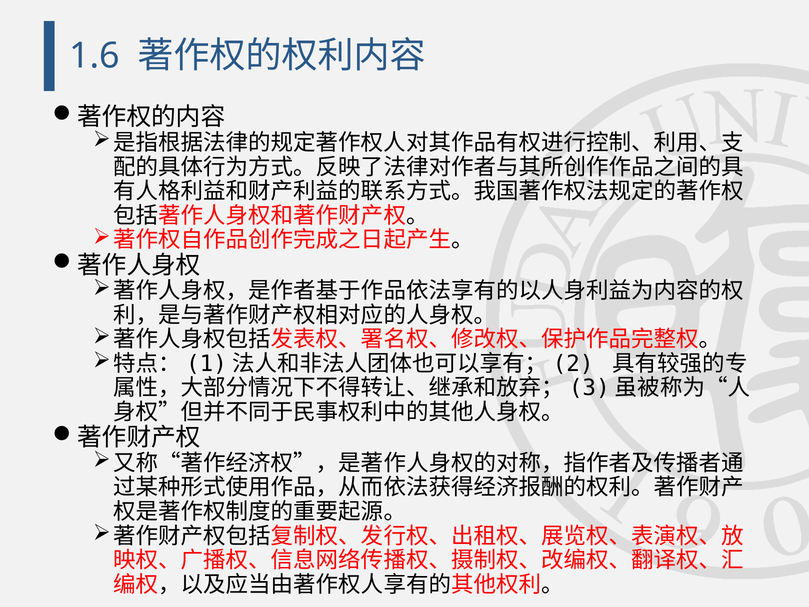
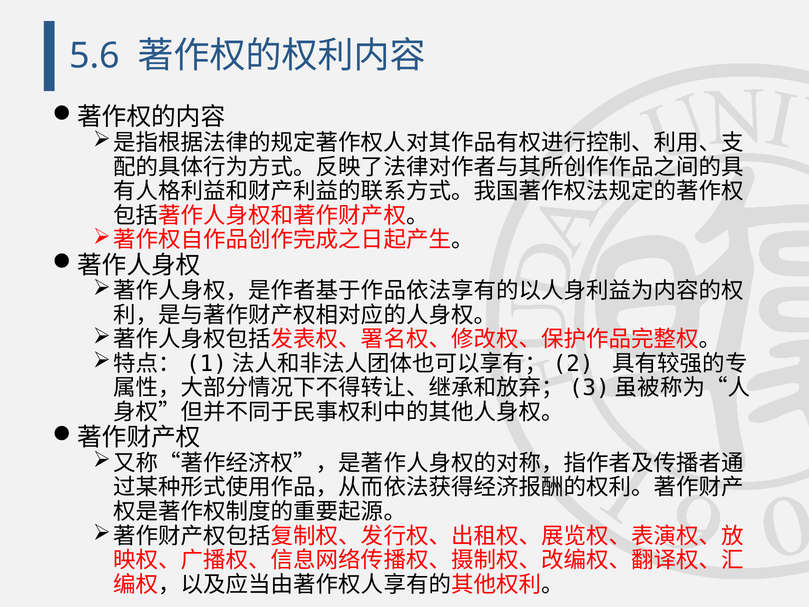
1.6: 1.6 -> 5.6 (94, 56)
